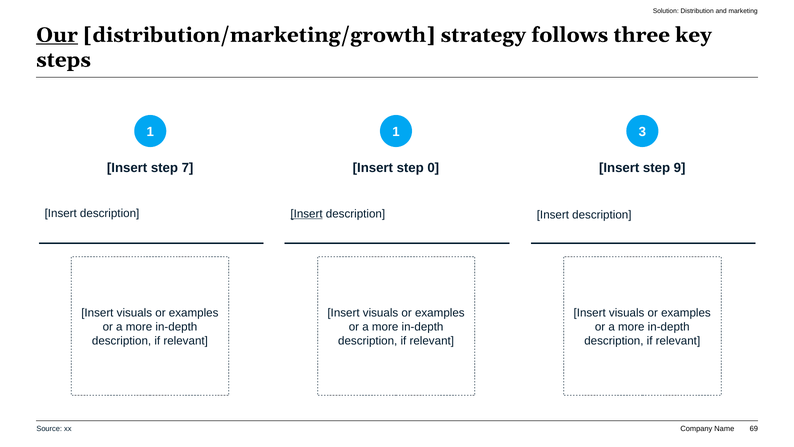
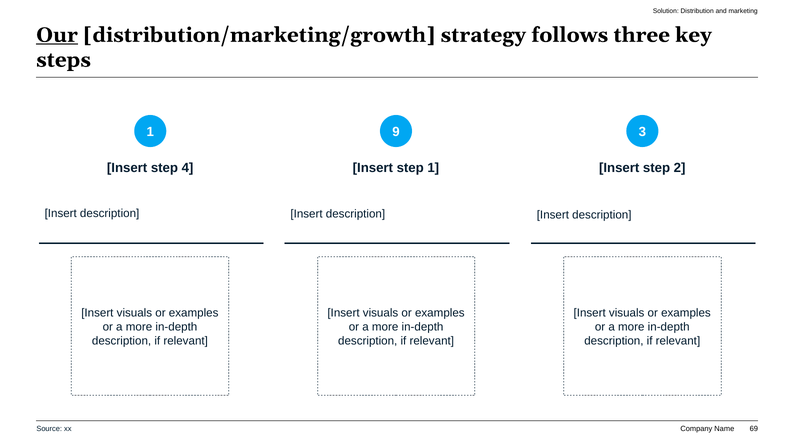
1 1: 1 -> 9 (396, 132)
7: 7 -> 4 (188, 168)
step 0: 0 -> 1 (433, 168)
9: 9 -> 2 (680, 168)
Insert underline: present -> none (307, 214)
